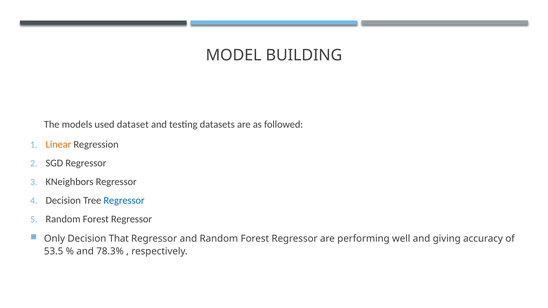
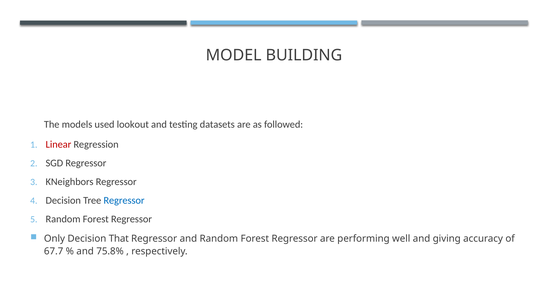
dataset: dataset -> lookout (133, 125)
Linear colour: orange -> red (58, 145)
53.5: 53.5 -> 67.7 (54, 252)
78.3%: 78.3% -> 75.8% (110, 252)
